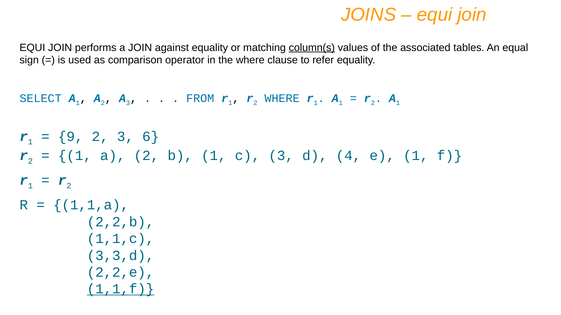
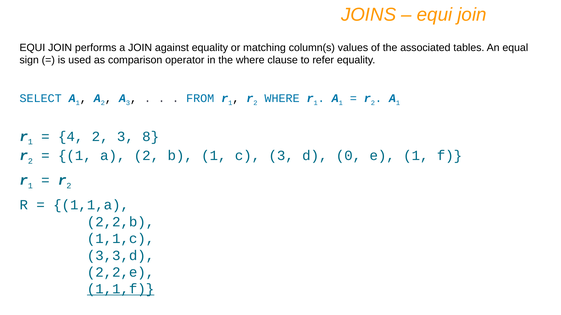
column(s underline: present -> none (312, 48)
9: 9 -> 4 (71, 137)
6: 6 -> 8 (151, 137)
4: 4 -> 0 (348, 156)
